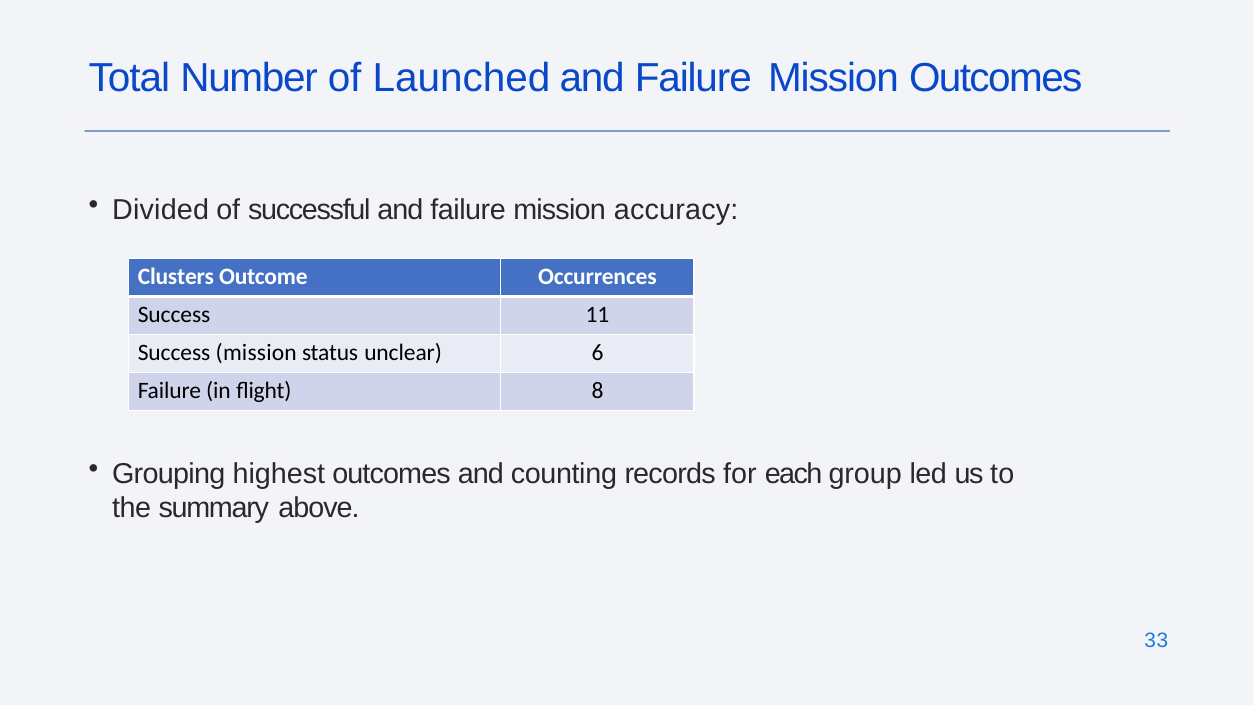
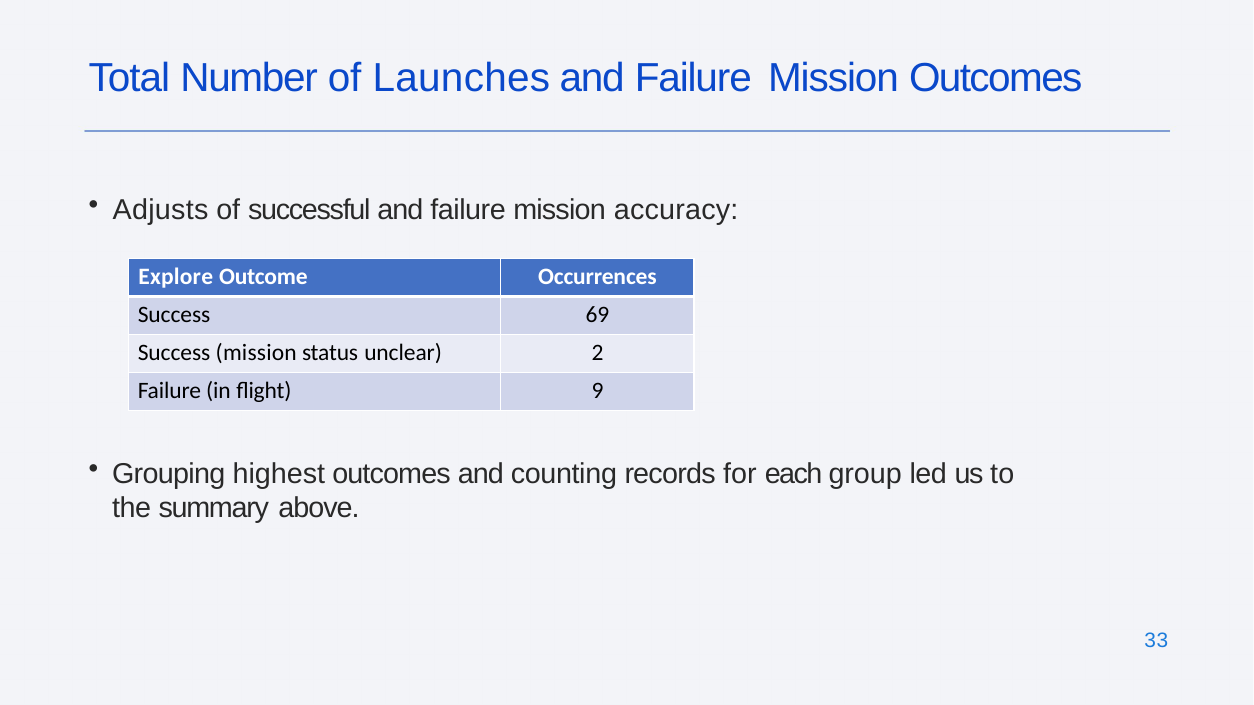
Launched: Launched -> Launches (461, 78)
Divided: Divided -> Adjusts (161, 210)
Clusters: Clusters -> Explore (176, 276)
11: 11 -> 69 (597, 315)
6: 6 -> 2 (597, 353)
8: 8 -> 9 (597, 391)
